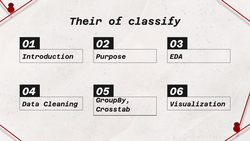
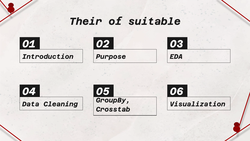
classify: classify -> suitable (154, 21)
